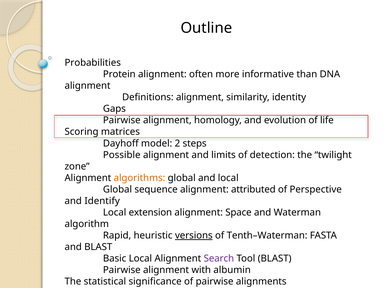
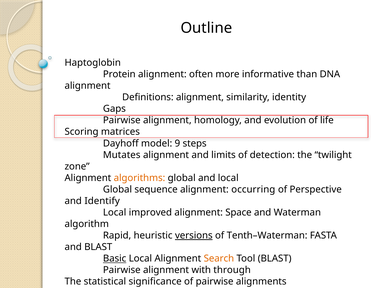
Probabilities: Probabilities -> Haptoglobin (93, 63)
2: 2 -> 9 (177, 143)
Possible: Possible -> Mutates (122, 155)
attributed: attributed -> occurring (253, 189)
extension: extension -> improved (150, 212)
Basic underline: none -> present (115, 259)
Search colour: purple -> orange (219, 259)
albumin: albumin -> through (232, 270)
